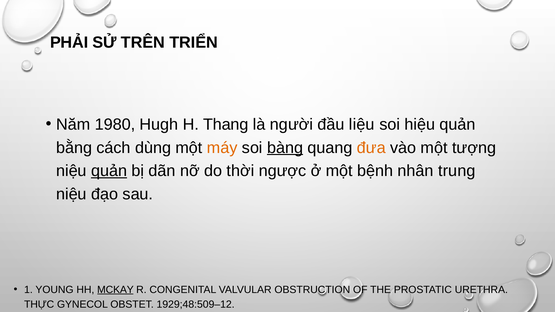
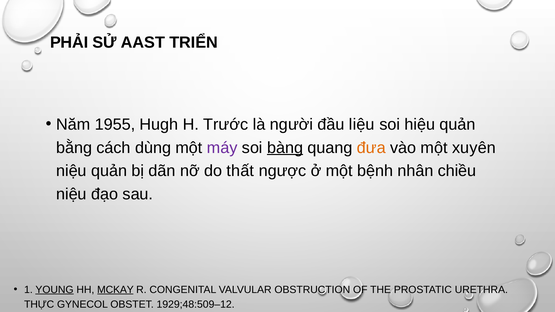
TRÊN: TRÊN -> AAST (143, 43)
1980: 1980 -> 1955 (115, 125)
Thang: Thang -> Trước (226, 125)
máy colour: orange -> purple (222, 148)
tượng: tượng -> xuyên (474, 148)
quản underline: present -> none (109, 171)
thời: thời -> thất (240, 171)
trung: trung -> chiều (457, 171)
YOUNG underline: none -> present (55, 290)
